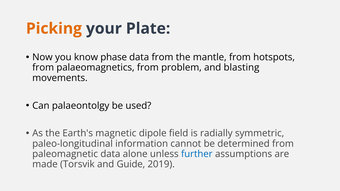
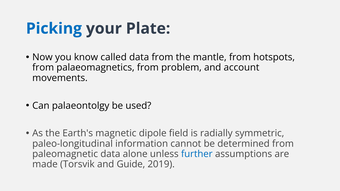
Picking colour: orange -> blue (54, 29)
phase: phase -> called (114, 57)
blasting: blasting -> account (242, 68)
